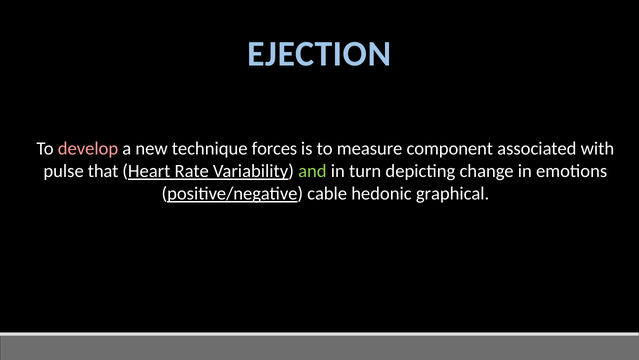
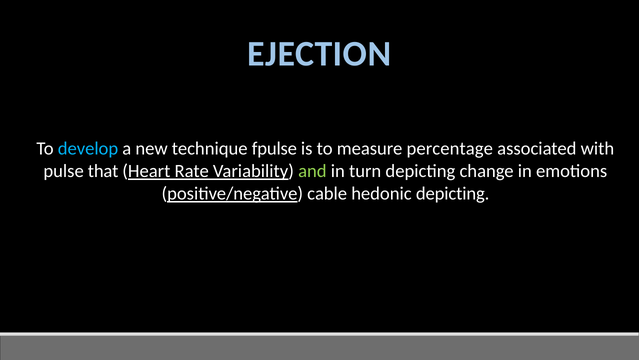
develop colour: pink -> light blue (88, 149)
forces: forces -> fpulse (274, 149)
component: component -> percentage (450, 149)
hedonic graphical: graphical -> depicting (453, 193)
